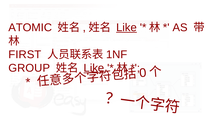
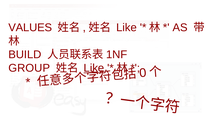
ATOMIC: ATOMIC -> VALUES (30, 27)
Like underline: present -> none (126, 27)
FIRST: FIRST -> BUILD (25, 54)
